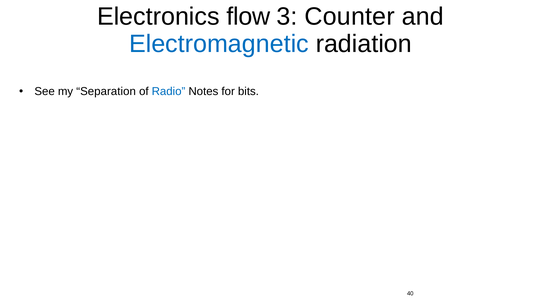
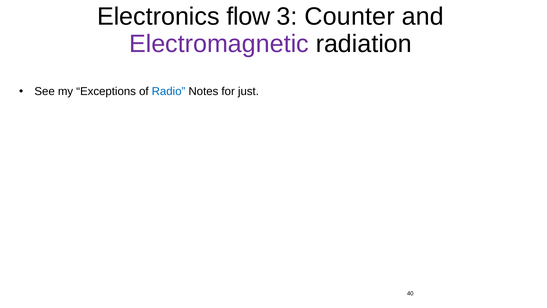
Electromagnetic colour: blue -> purple (219, 44)
Separation: Separation -> Exceptions (106, 91)
bits: bits -> just (248, 91)
